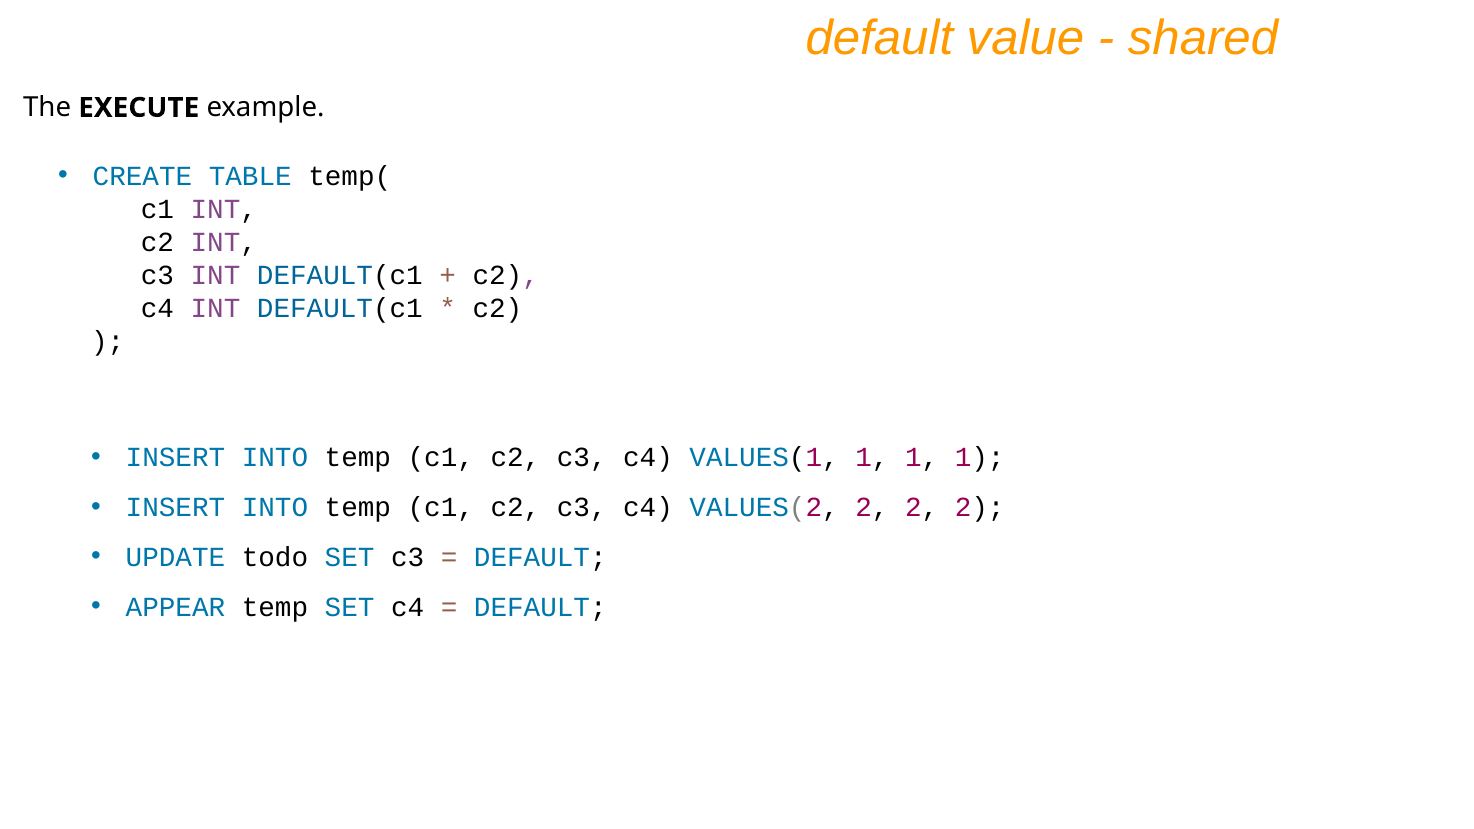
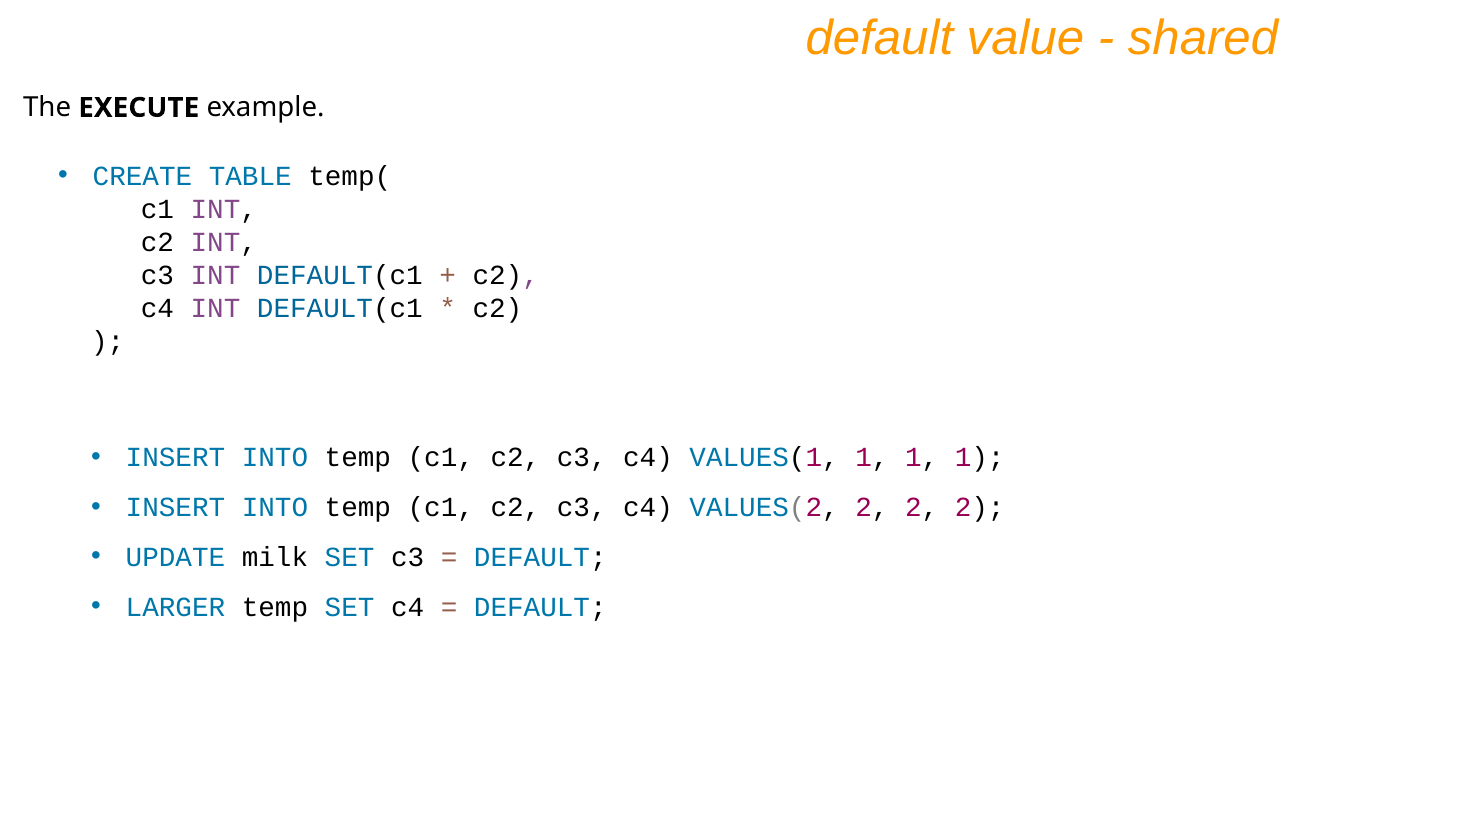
todo: todo -> milk (275, 557)
APPEAR: APPEAR -> LARGER (175, 607)
